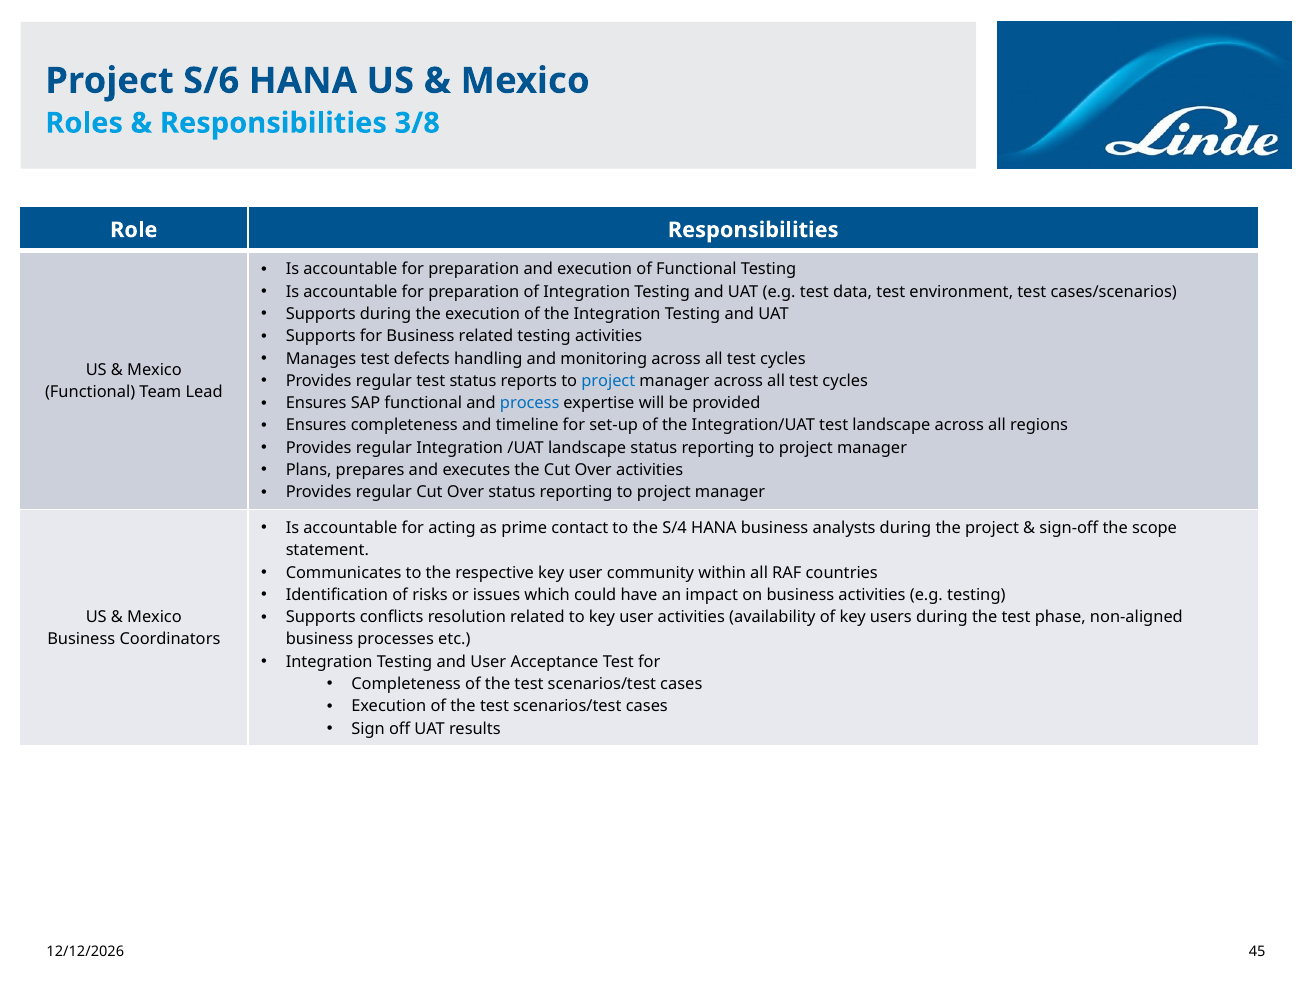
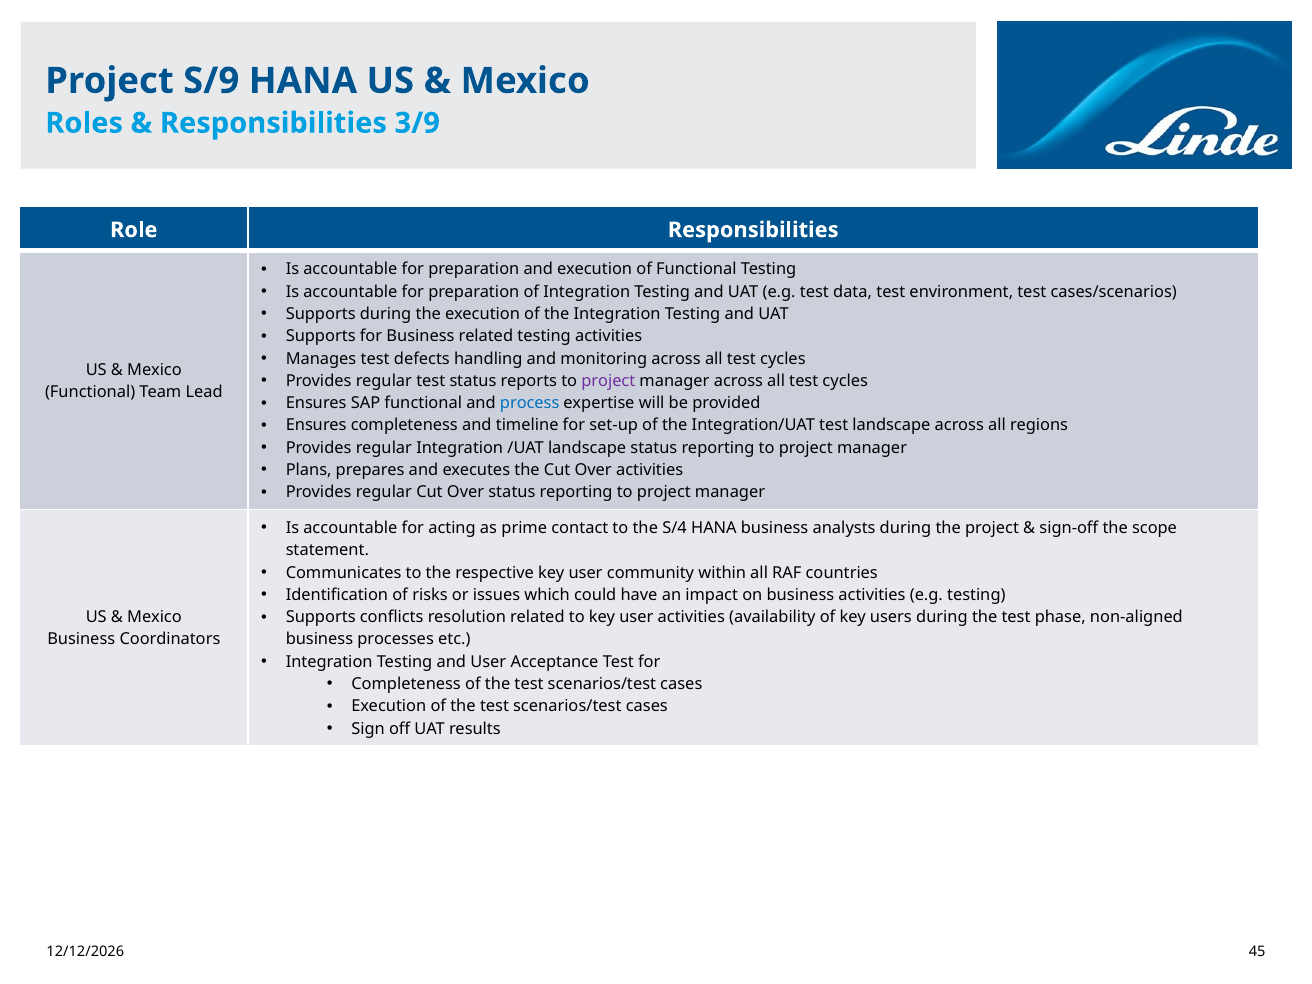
S/6: S/6 -> S/9 (211, 81)
3/8: 3/8 -> 3/9 (417, 123)
project colour: blue -> purple (608, 381)
